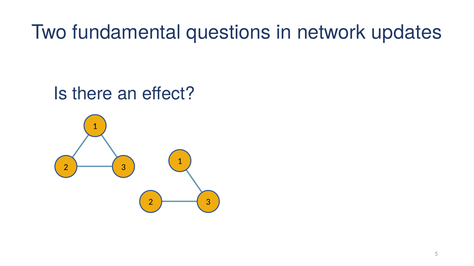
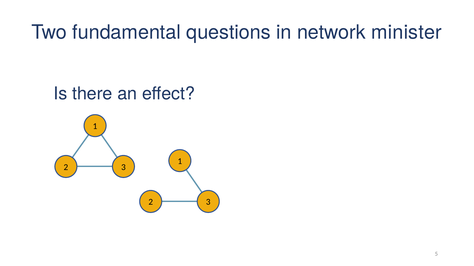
updates: updates -> minister (407, 32)
